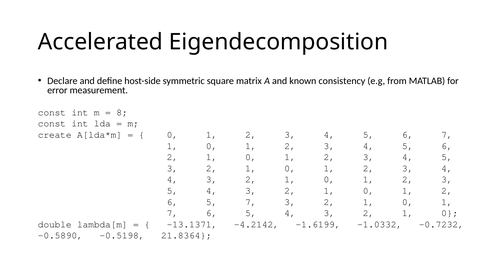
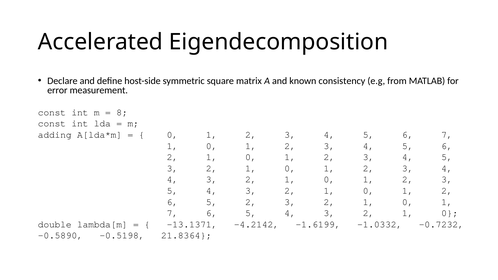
create: create -> adding (55, 135)
5 7: 7 -> 2 (251, 202)
